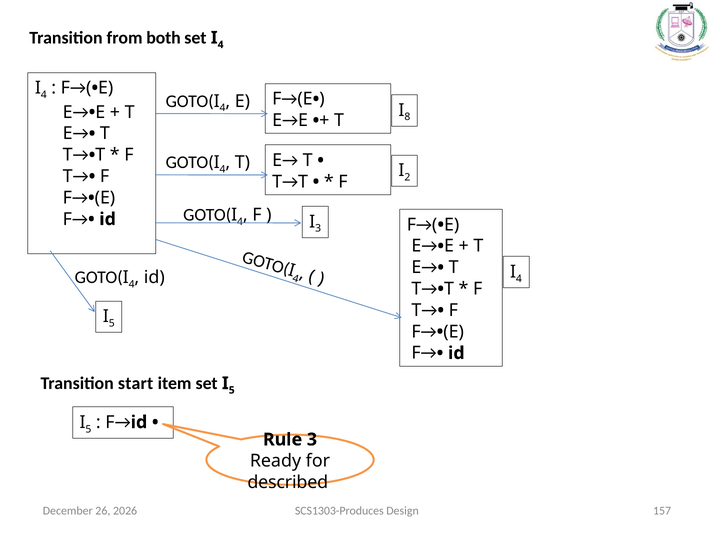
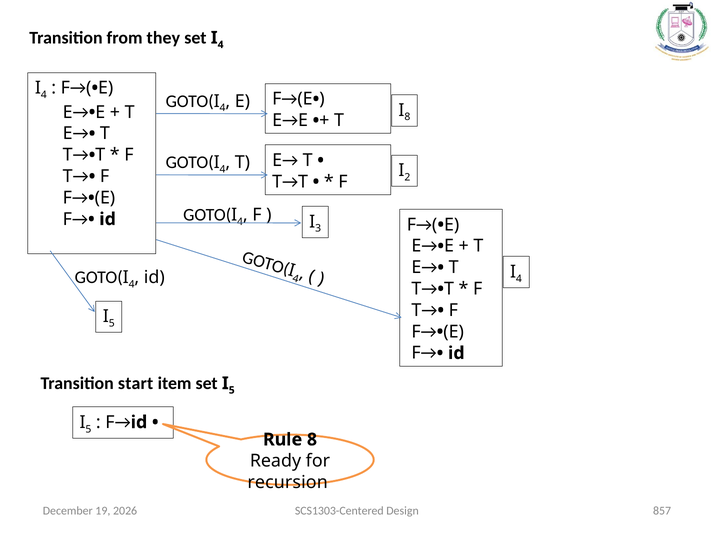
both: both -> they (163, 38)
Rule 3: 3 -> 8 (312, 440)
described: described -> recursion (288, 483)
26: 26 -> 19 (103, 511)
SCS1303-Produces: SCS1303-Produces -> SCS1303-Centered (339, 511)
157: 157 -> 857 (662, 511)
